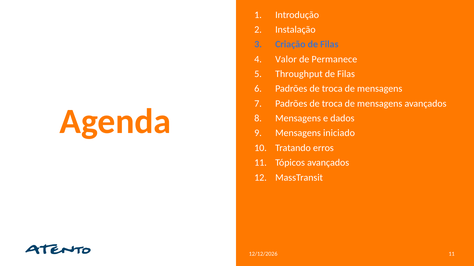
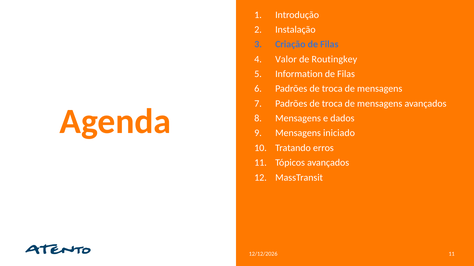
Permanece: Permanece -> Routingkey (334, 59)
Throughput: Throughput -> Information (299, 74)
